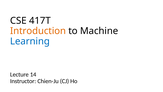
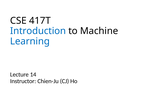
Introduction colour: orange -> blue (38, 31)
